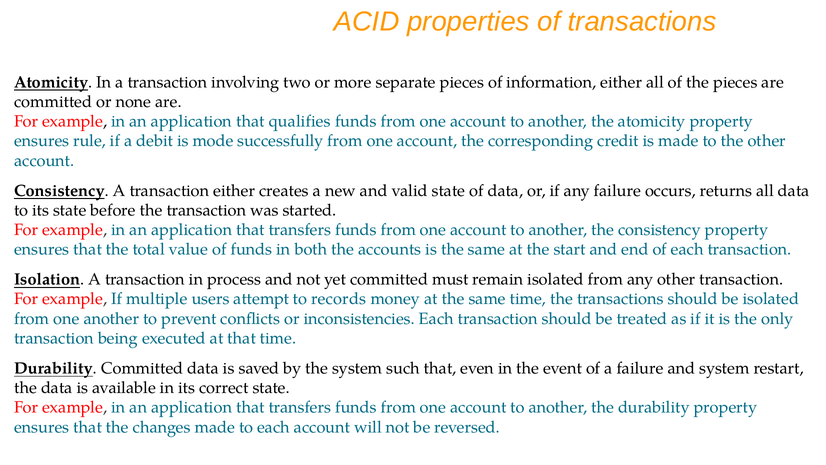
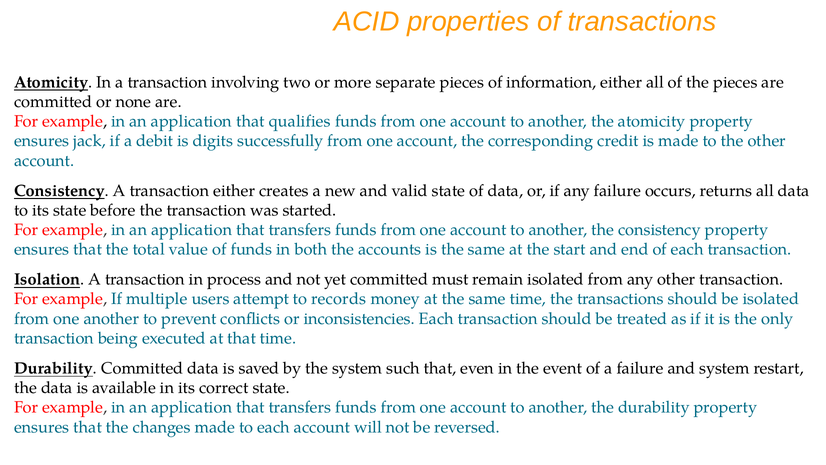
rule: rule -> jack (90, 141)
mode: mode -> digits (213, 141)
